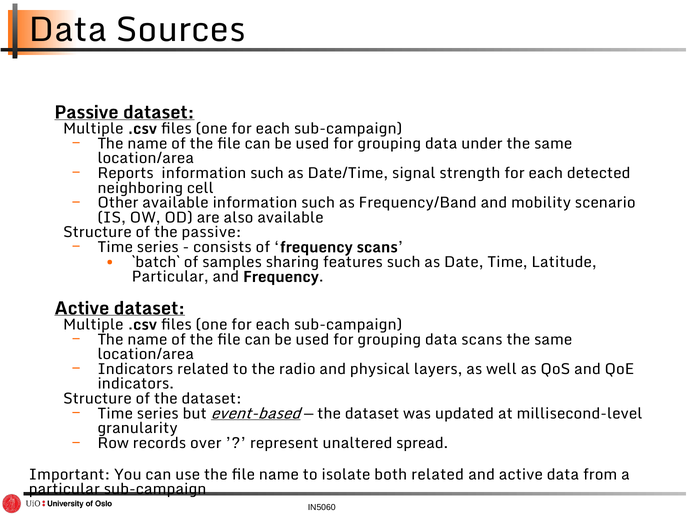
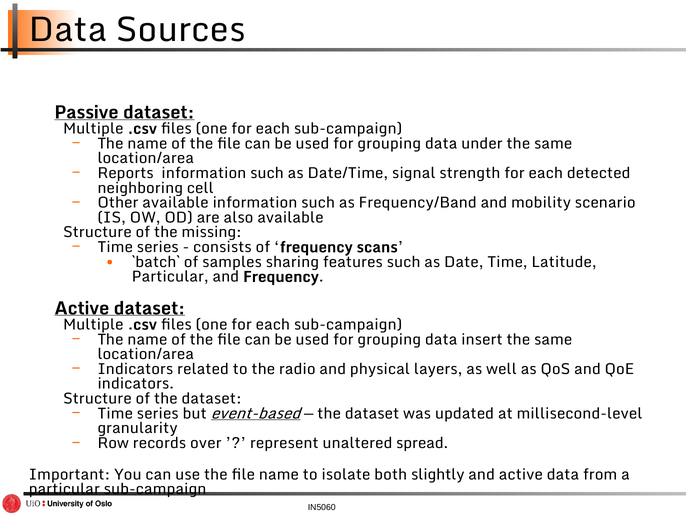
the passive: passive -> missing (212, 233)
data scans: scans -> insert (482, 340)
both related: related -> slightly (438, 475)
